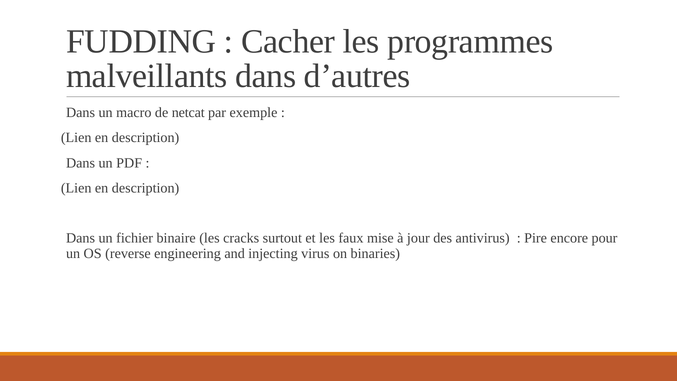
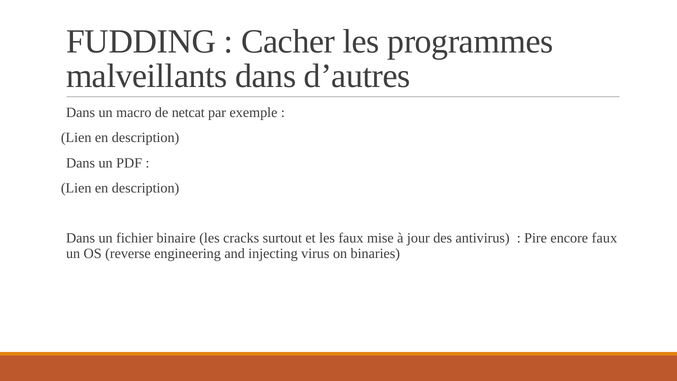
encore pour: pour -> faux (604, 238)
